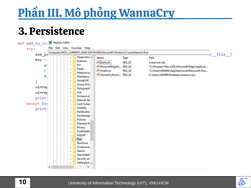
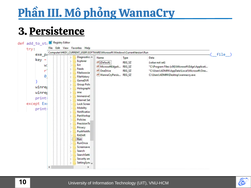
Persistence underline: none -> present (57, 32)
